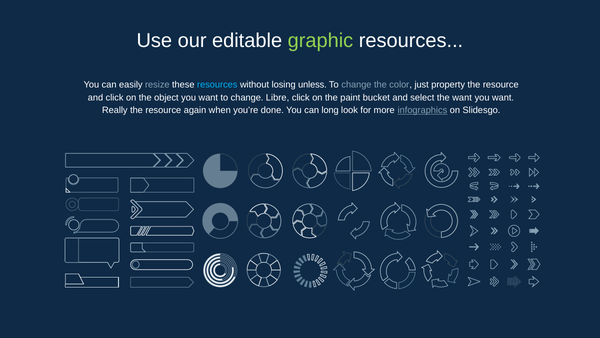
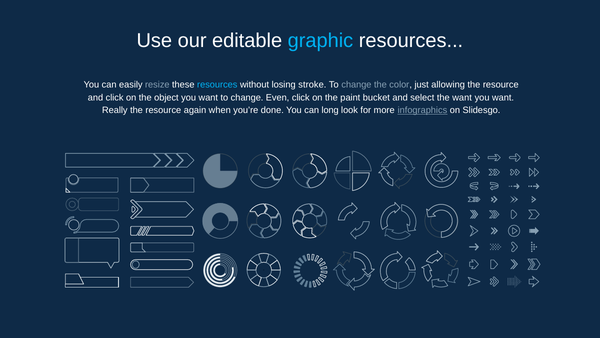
graphic colour: light green -> light blue (320, 41)
unless: unless -> stroke (312, 85)
property: property -> allowing (448, 85)
Libre: Libre -> Even (278, 97)
